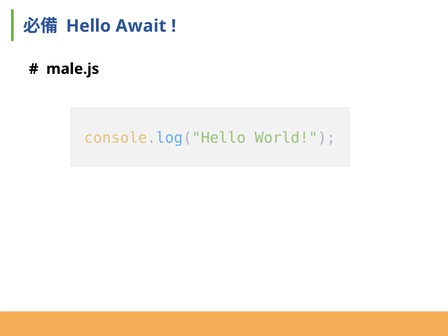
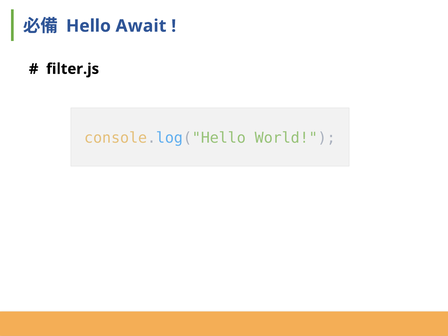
male.js: male.js -> filter.js (73, 69)
